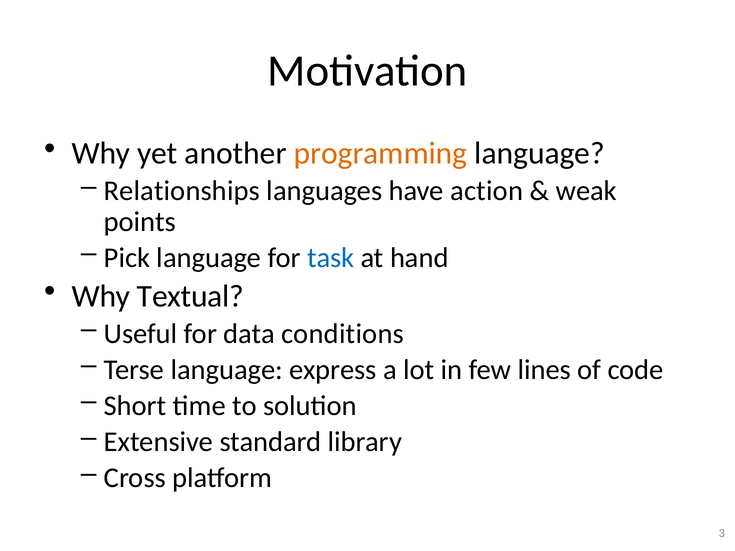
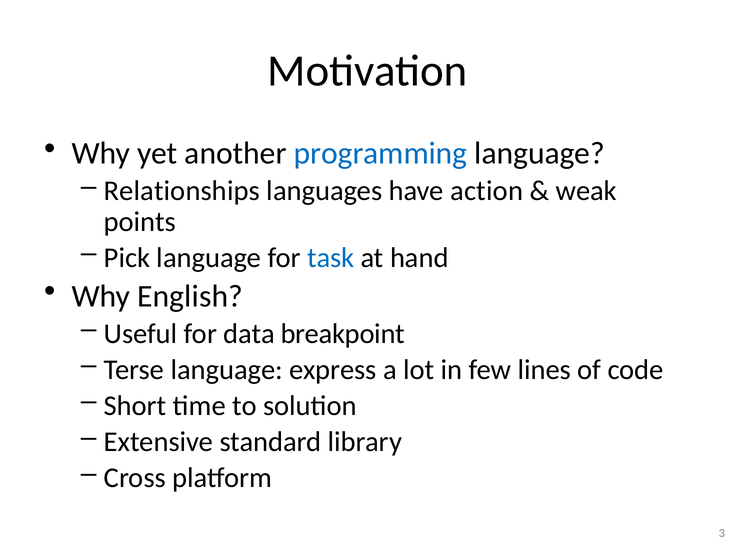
programming colour: orange -> blue (381, 154)
Textual: Textual -> English (190, 297)
conditions: conditions -> breakpoint (343, 334)
